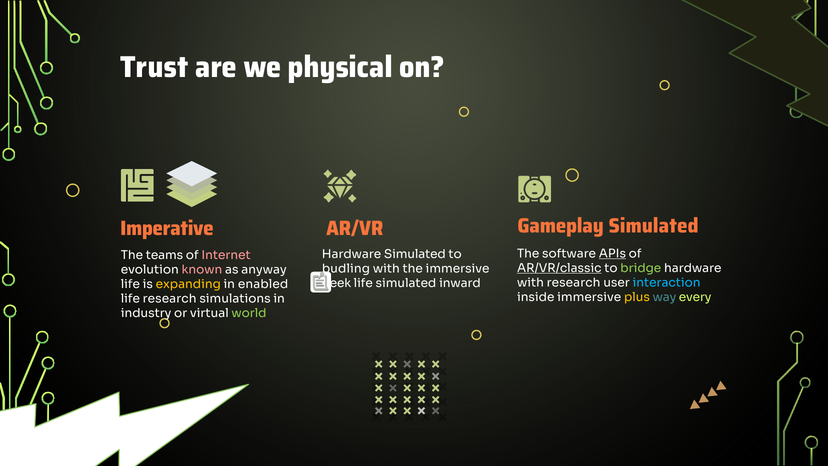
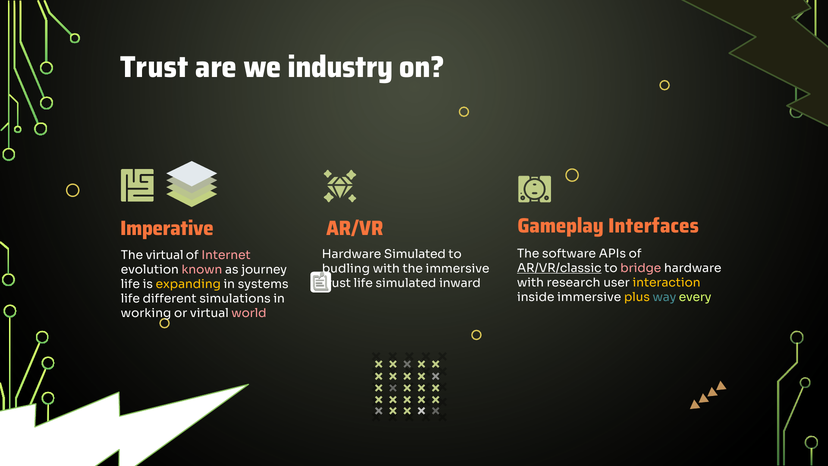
physical: physical -> industry (340, 67)
Gameplay Simulated: Simulated -> Interfaces (654, 226)
APIs underline: present -> none (612, 253)
The teams: teams -> virtual (165, 255)
bridge colour: light green -> pink (641, 268)
anyway: anyway -> journey (264, 270)
interaction colour: light blue -> yellow (667, 282)
peek: peek -> trust (336, 283)
enabled: enabled -> systems (263, 284)
life research: research -> different (170, 299)
industry: industry -> working (146, 313)
world colour: light green -> pink (249, 313)
